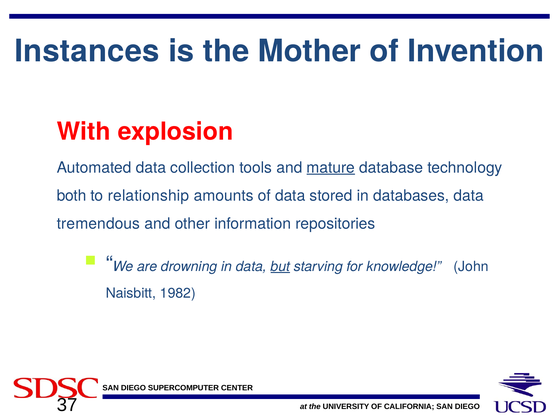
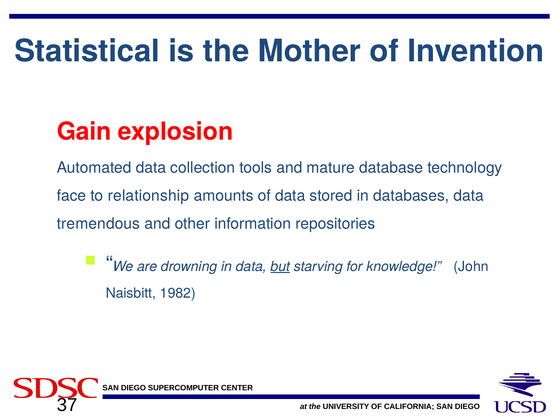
Instances: Instances -> Statistical (87, 51)
With: With -> Gain (84, 131)
mature underline: present -> none (331, 167)
both: both -> face (72, 195)
